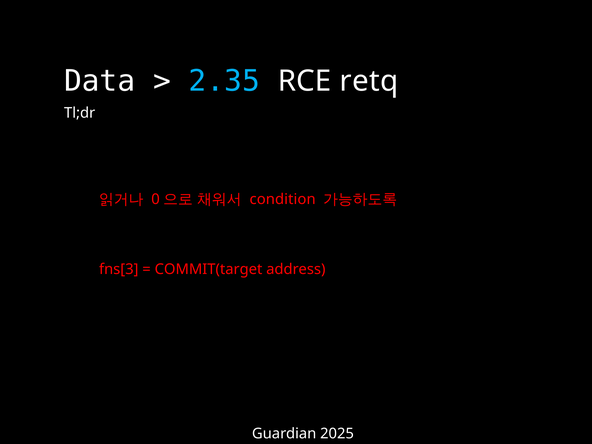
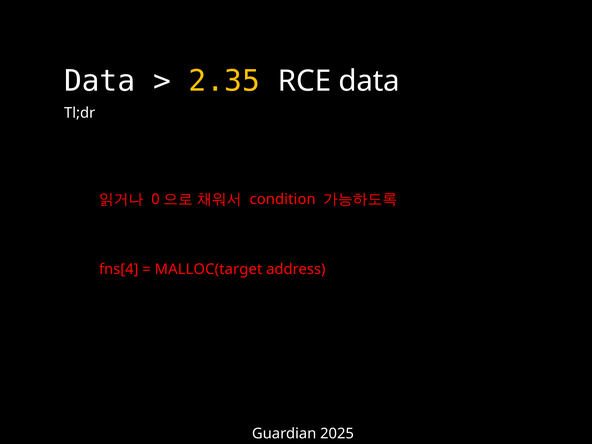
2.35 colour: light blue -> yellow (224, 81)
RCE retq: retq -> data (369, 81)
fns[3: fns[3 -> fns[4 (119, 269)
COMMIT(target: COMMIT(target -> MALLOC(target (208, 269)
